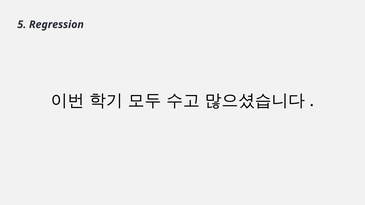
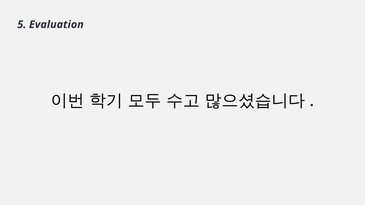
Regression: Regression -> Evaluation (56, 25)
